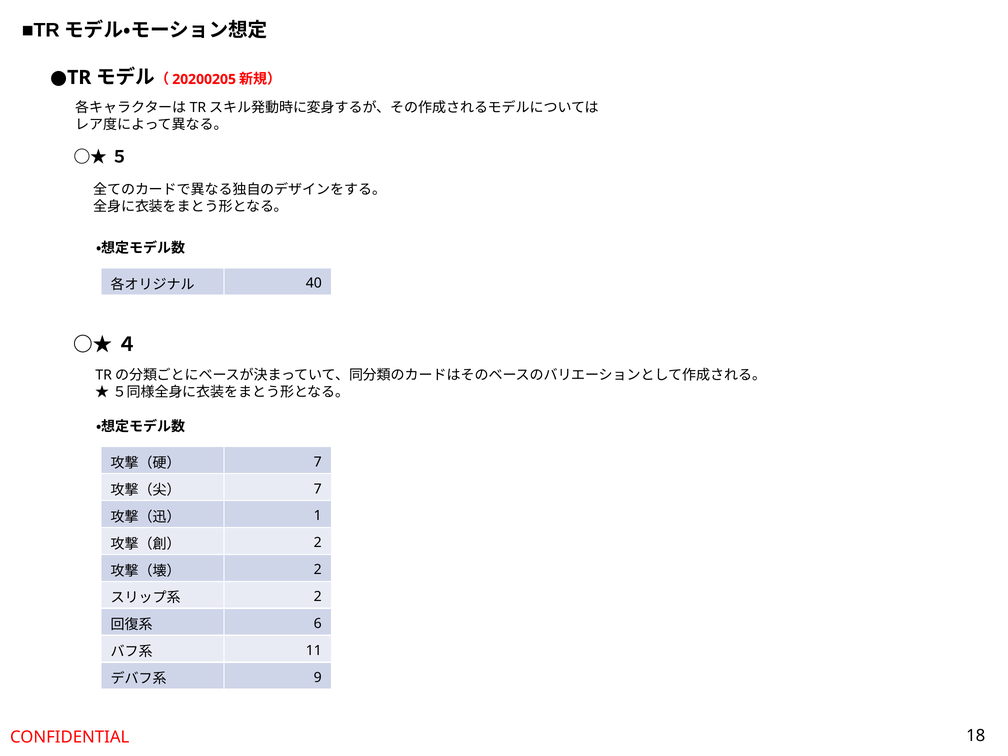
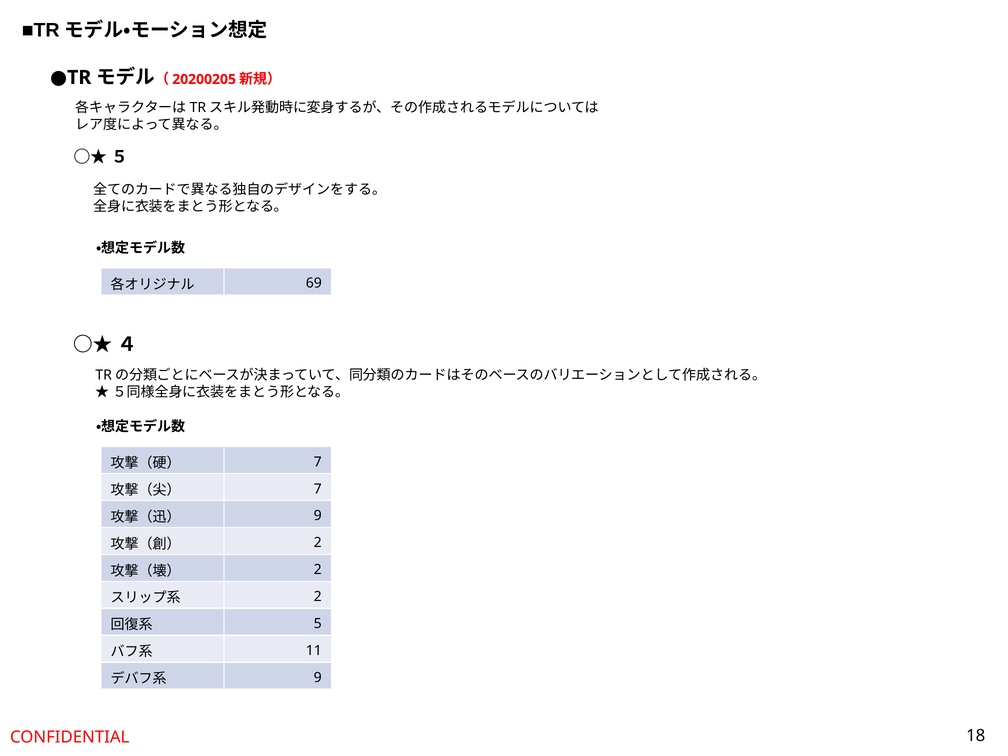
40: 40 -> 69 (314, 283)
1: 1 -> 9 (318, 516)
6: 6 -> 5 (318, 624)
